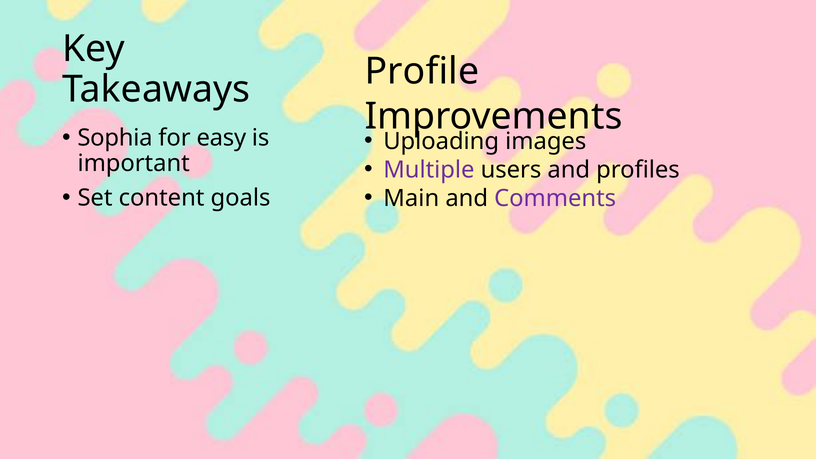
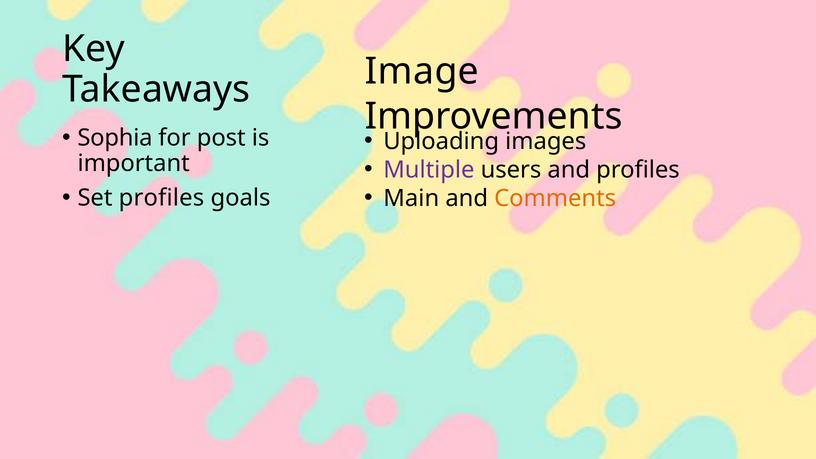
Profile: Profile -> Image (422, 72)
easy: easy -> post (221, 138)
Set content: content -> profiles (161, 198)
Comments colour: purple -> orange (555, 198)
